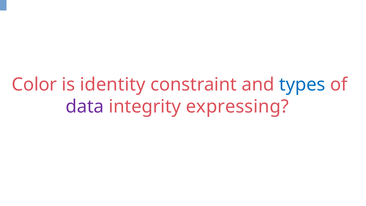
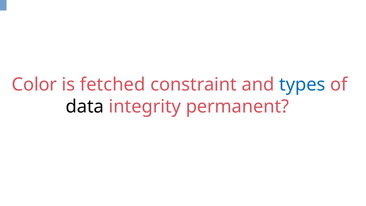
identity: identity -> fetched (113, 85)
data colour: purple -> black (85, 106)
expressing: expressing -> permanent (237, 106)
